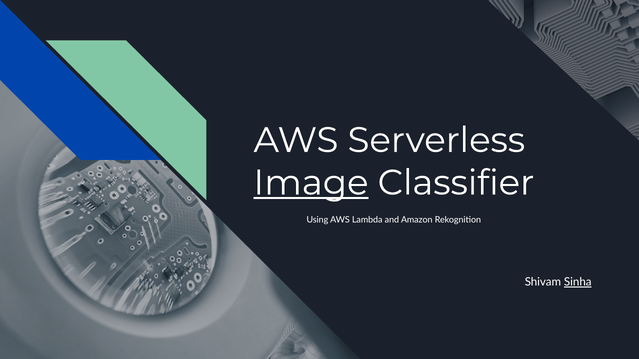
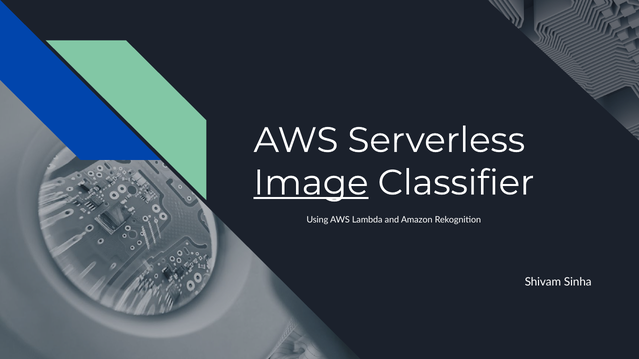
Sinha underline: present -> none (578, 282)
